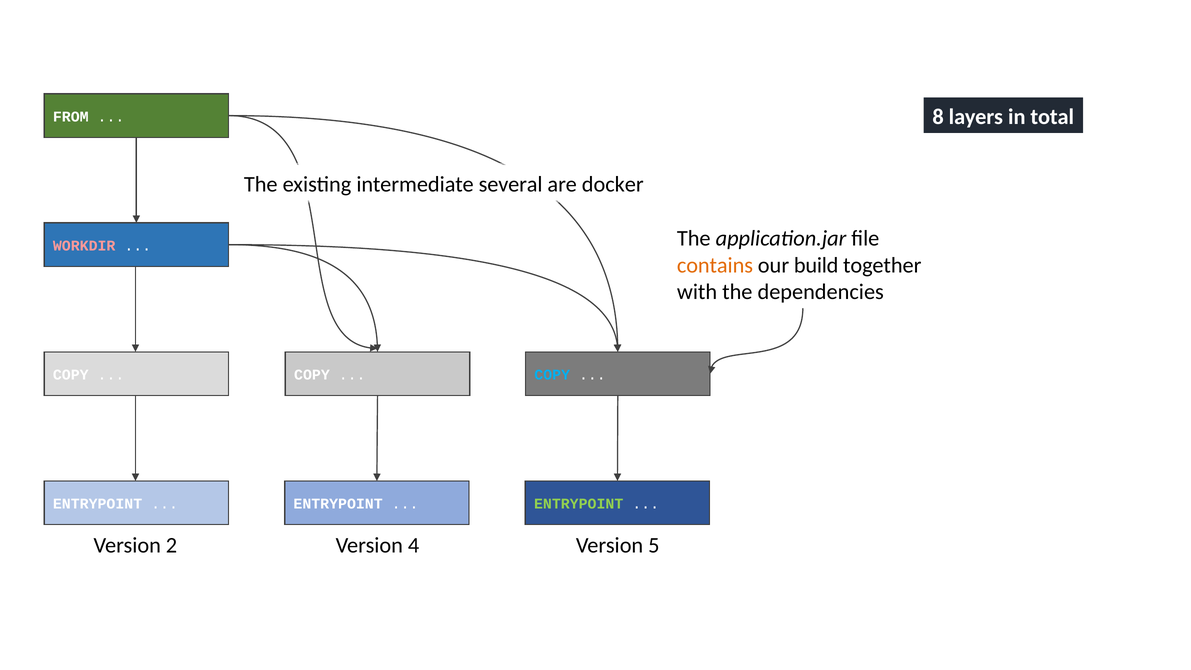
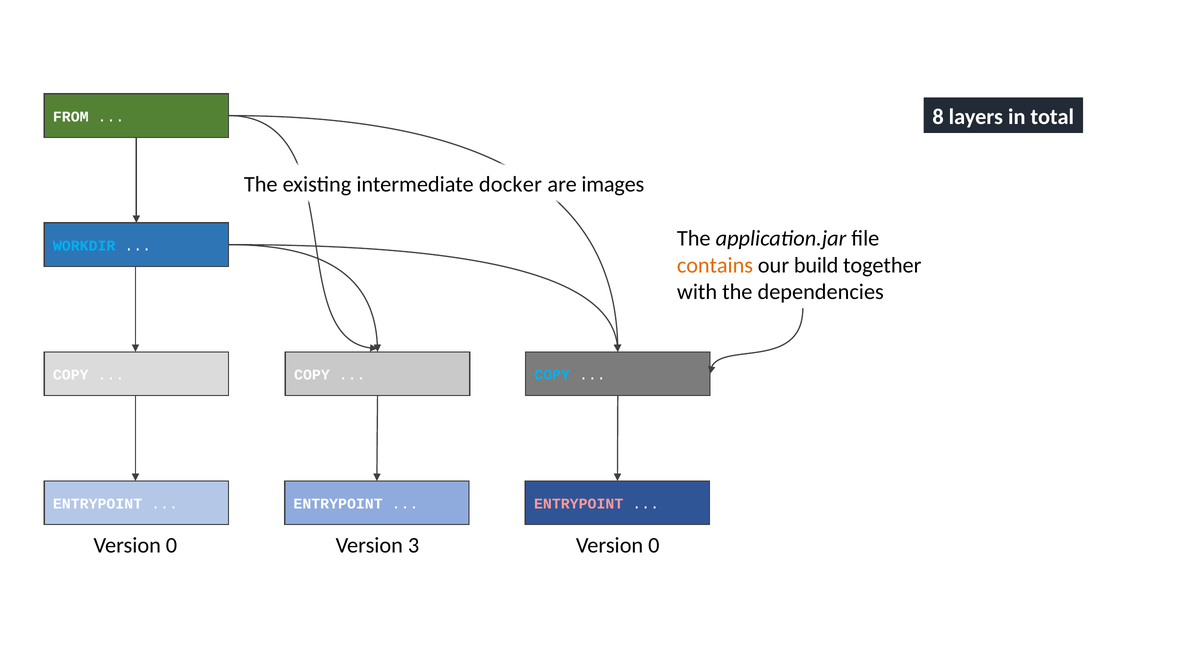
several: several -> docker (510, 184)
docker: docker -> images (613, 184)
WORKDIR colour: pink -> light blue (84, 246)
ENTRYPOINT colour: light green -> pink (579, 504)
2: 2 -> 0 (171, 545)
4: 4 -> 3 (414, 545)
5: 5 -> 0 (654, 545)
